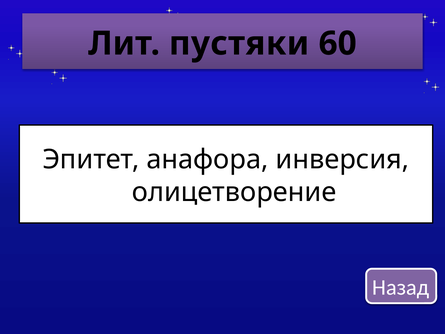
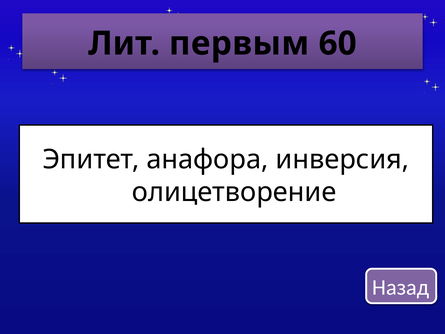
пустяки: пустяки -> первым (239, 44)
